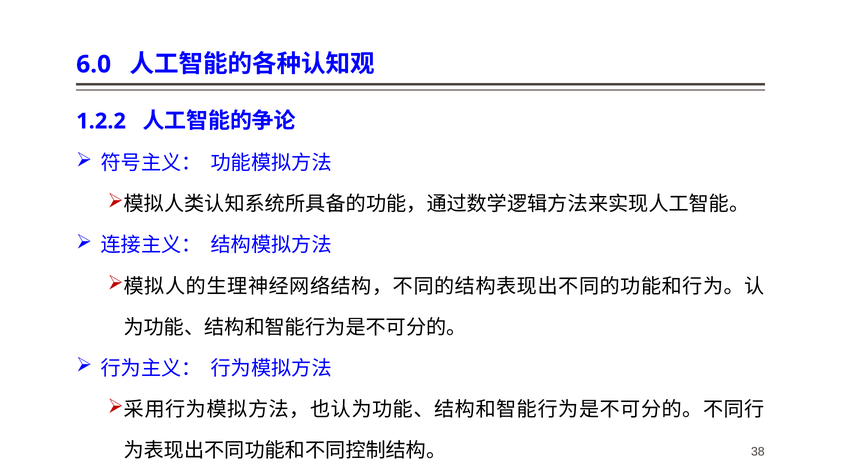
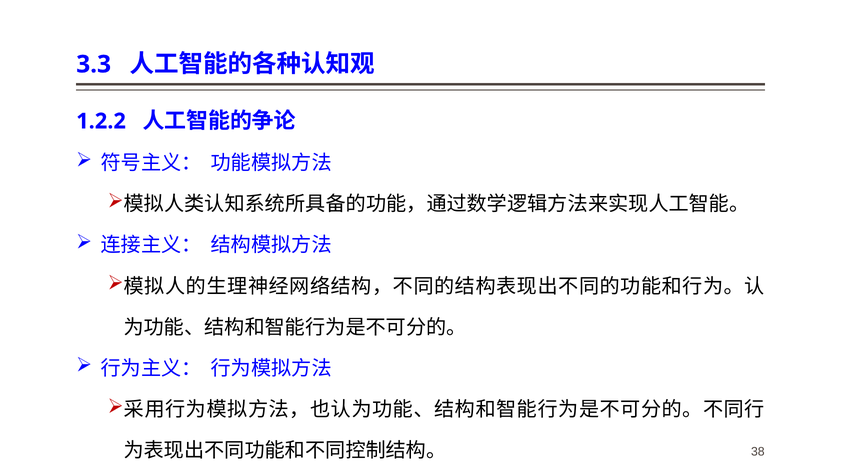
6.0: 6.0 -> 3.3 (94, 64)
